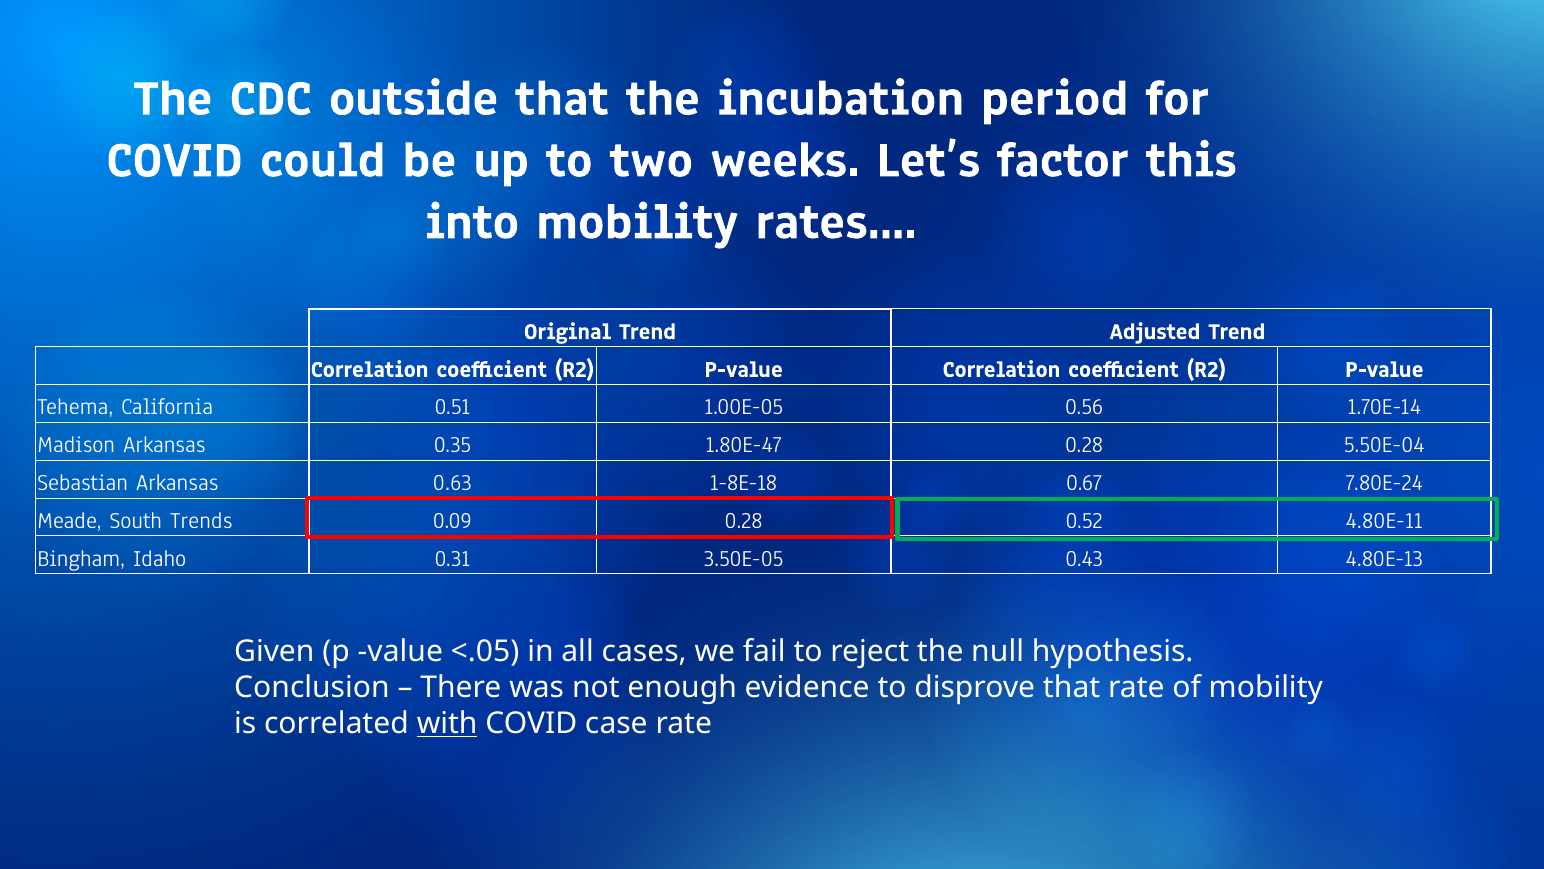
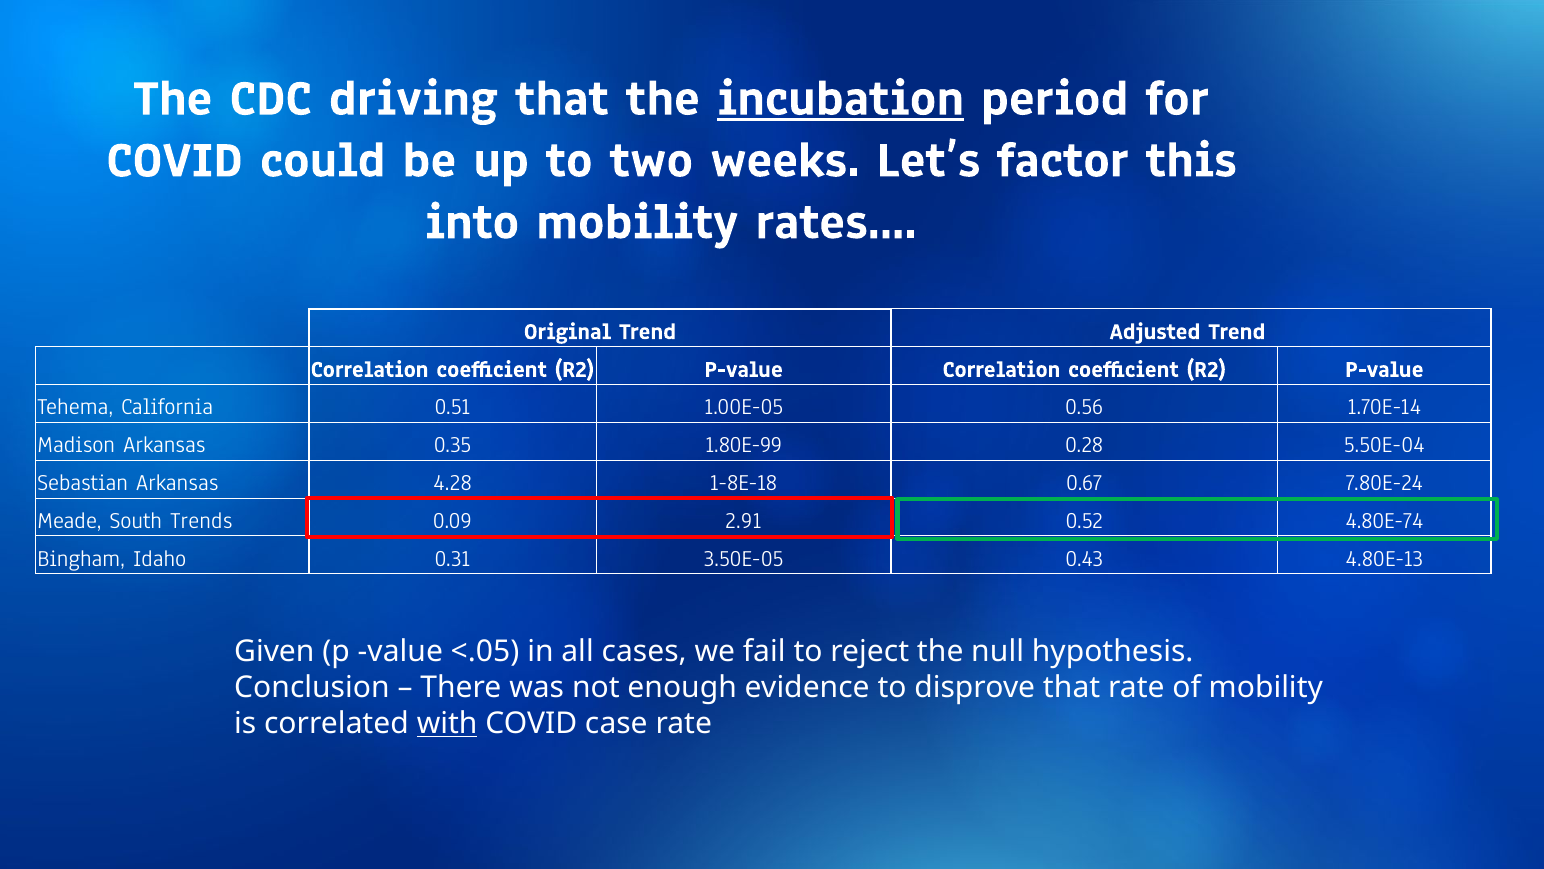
outside: outside -> driving (413, 98)
incubation underline: none -> present (841, 98)
1.80E-47: 1.80E-47 -> 1.80E-99 (744, 445)
0.63: 0.63 -> 4.28 (452, 482)
0.09 0.28: 0.28 -> 2.91 (743, 520)
4.80E-11: 4.80E-11 -> 4.80E-74 (1384, 520)
